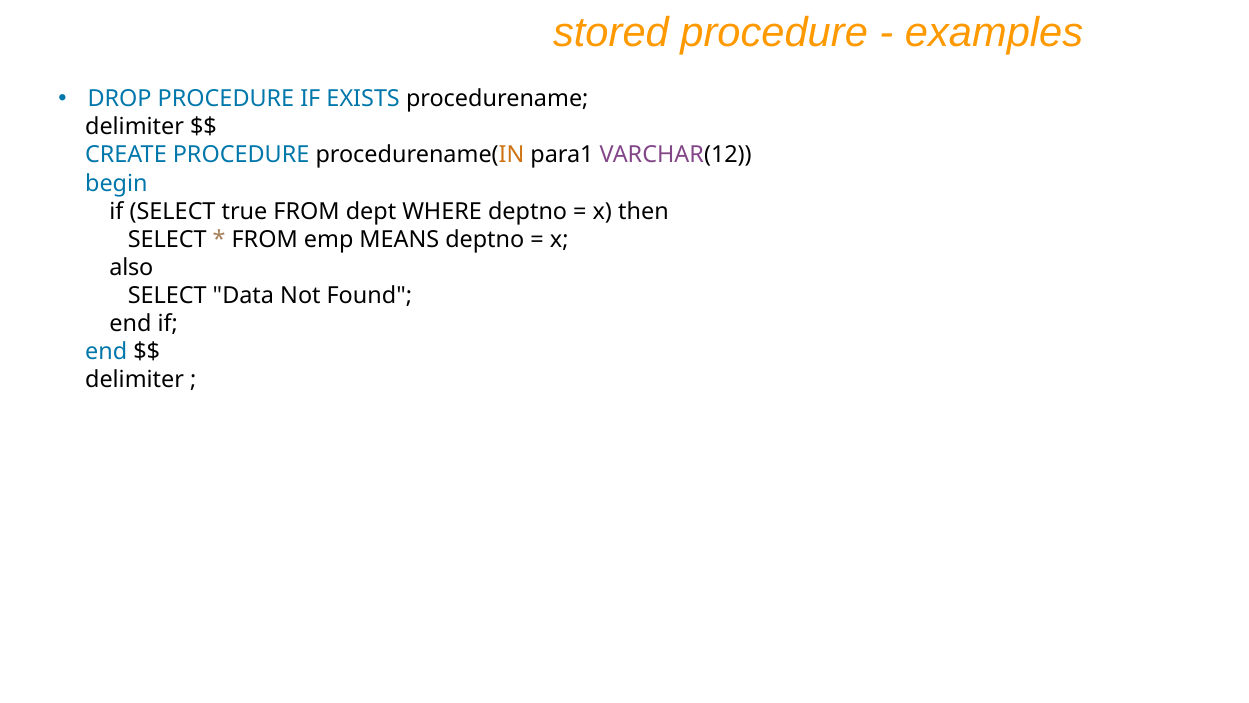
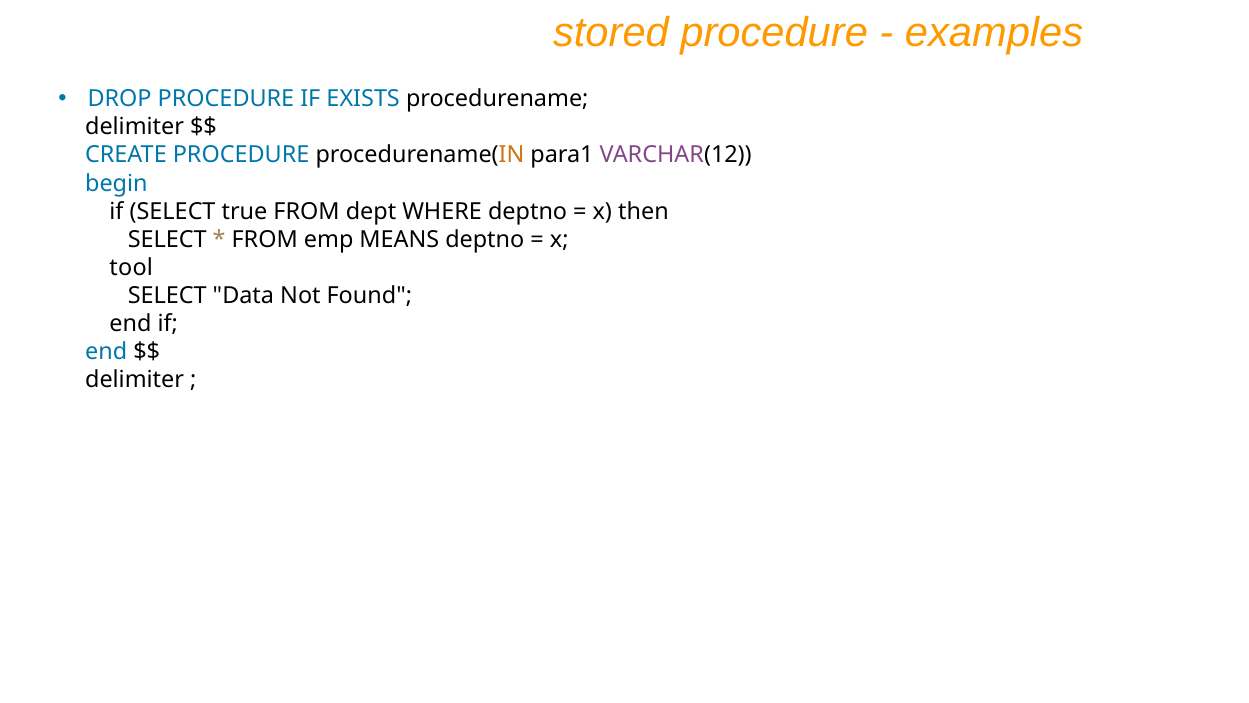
also: also -> tool (131, 268)
